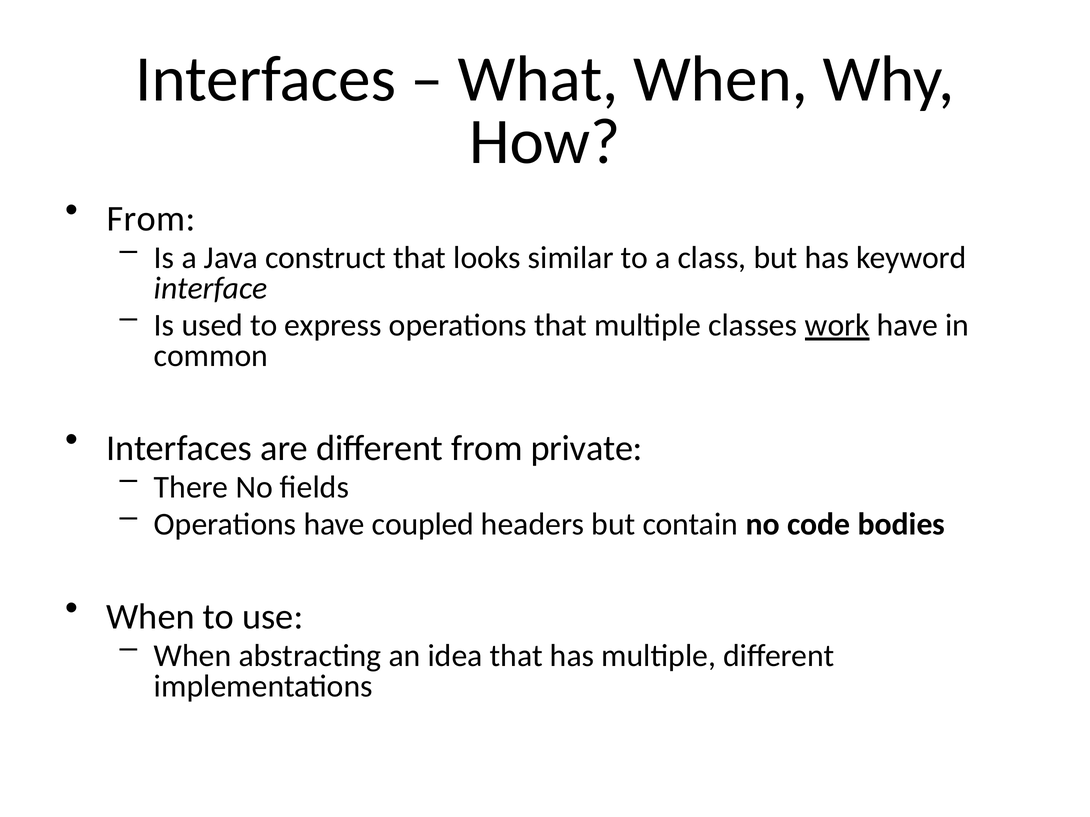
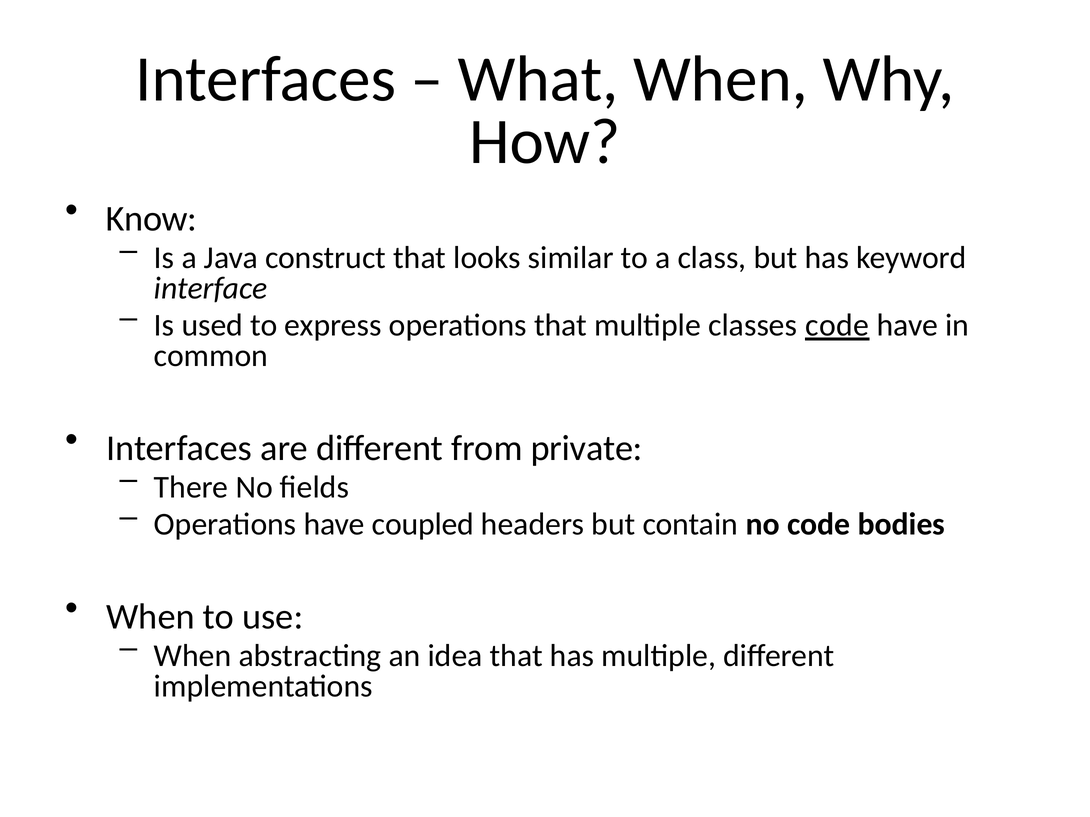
From: From -> Know (152, 219)
classes work: work -> code (837, 326)
